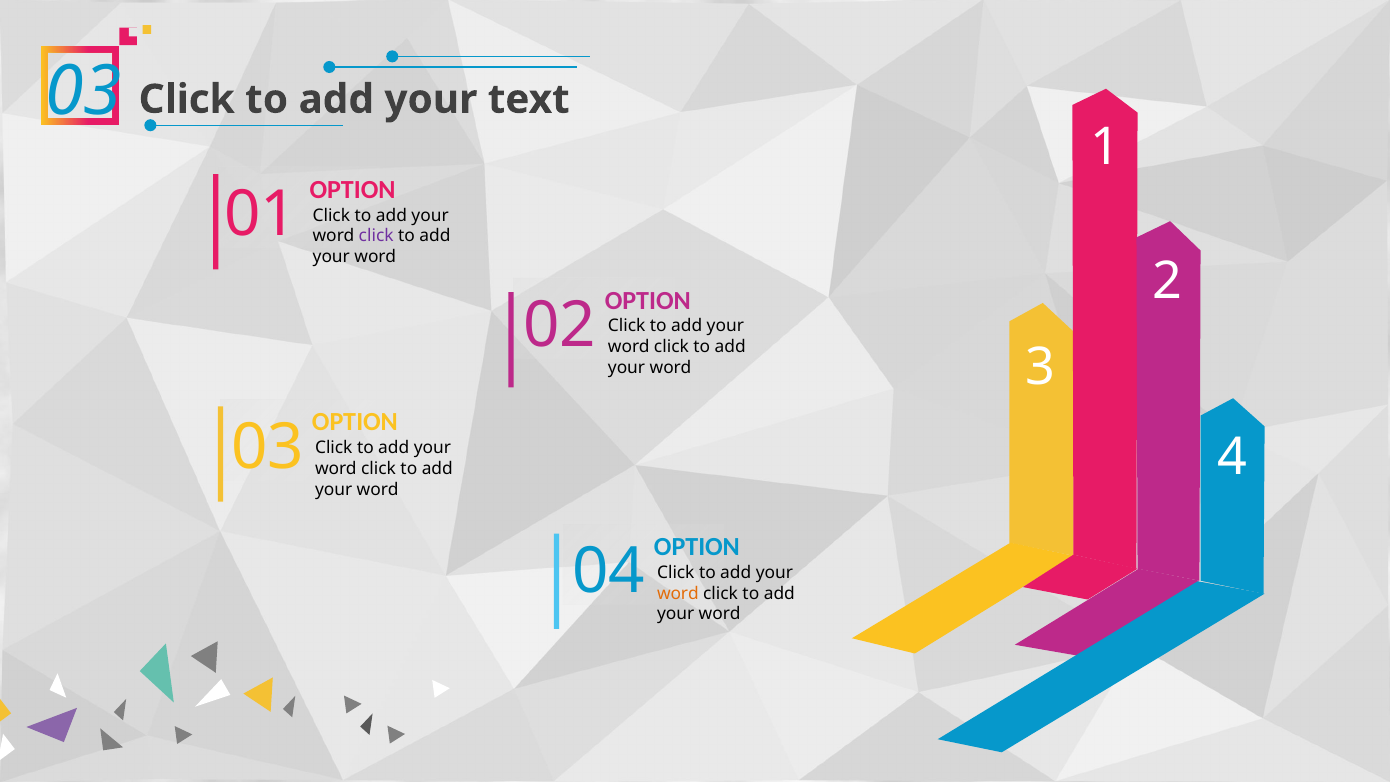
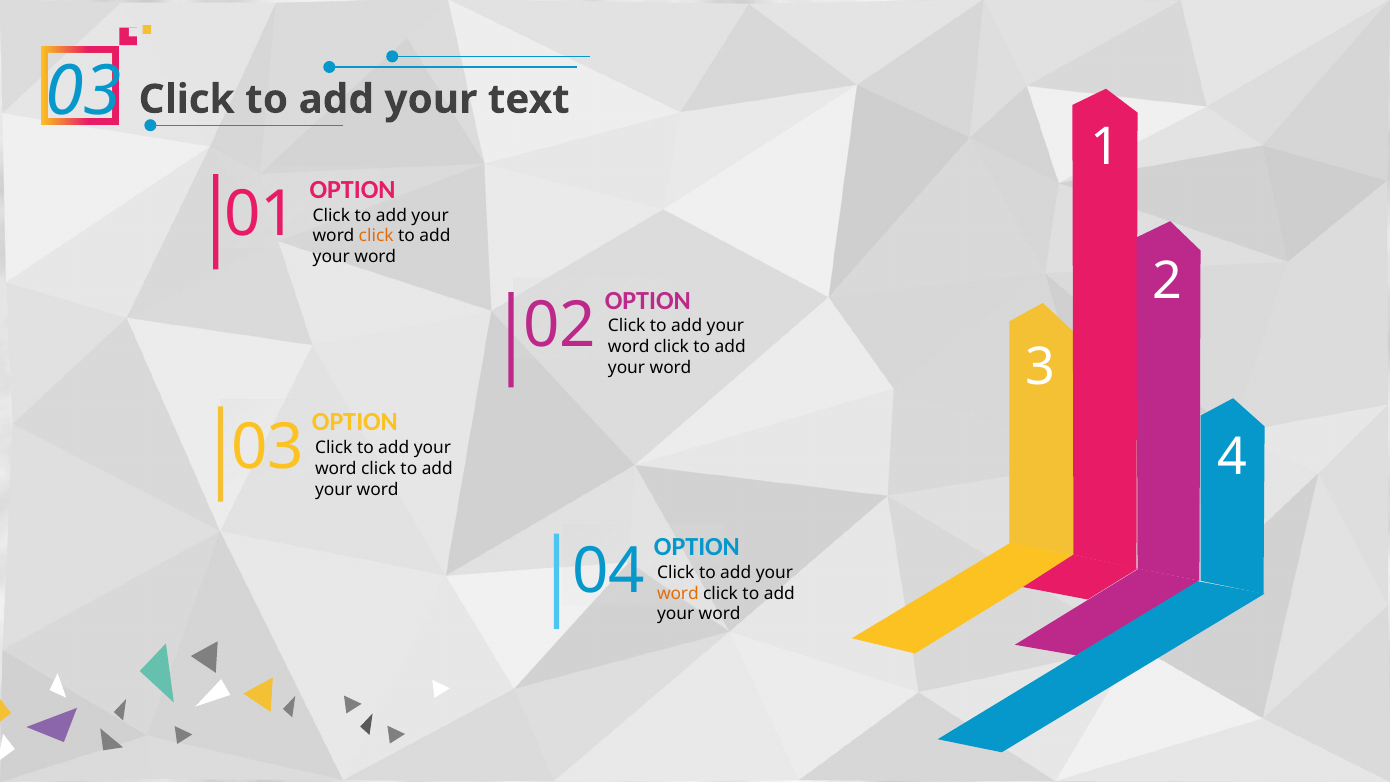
click colour: purple -> orange (376, 236)
